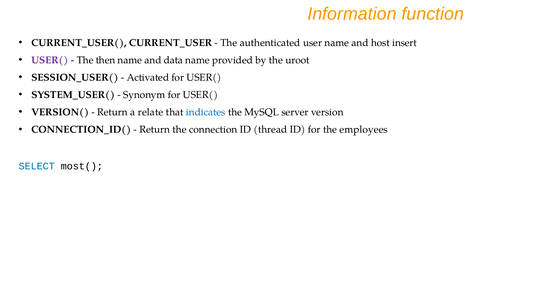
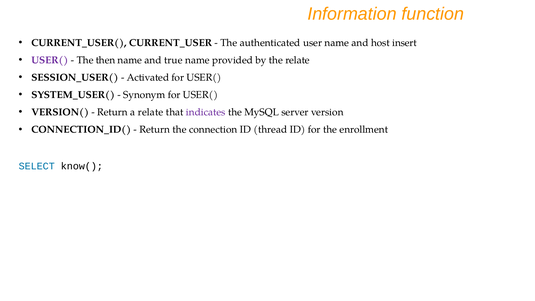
data: data -> true (173, 60)
the uroot: uroot -> relate (298, 60)
indicates colour: blue -> purple (206, 112)
employees: employees -> enrollment (364, 130)
most(: most( -> know( (82, 166)
